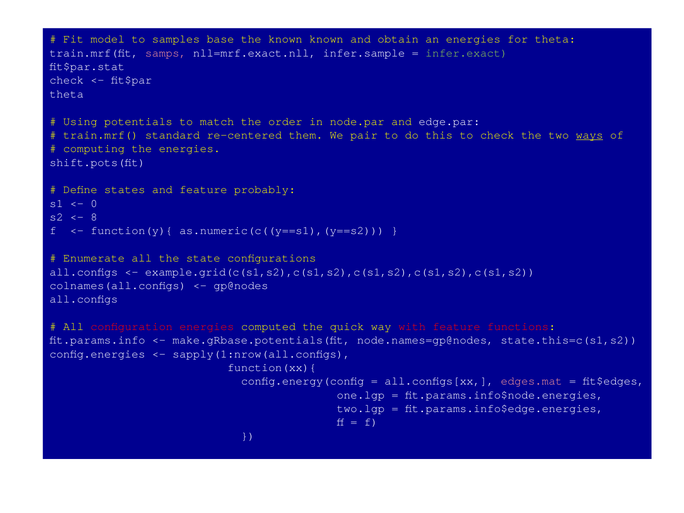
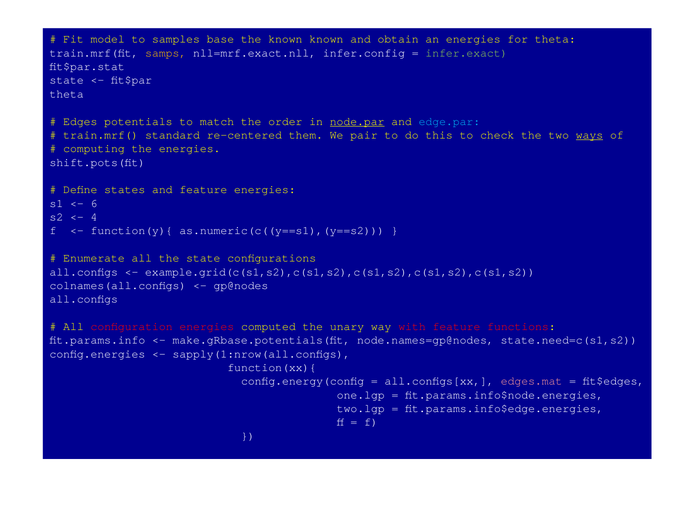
samps colour: pink -> yellow (166, 53)
infer.sample: infer.sample -> infer.config (364, 53)
check: check -> state (67, 80)
Using: Using -> Edges (80, 121)
node.par underline: none -> present (357, 121)
edge.par colour: white -> light blue (449, 121)
feature probably: probably -> energies (265, 190)
0: 0 -> 6 (94, 203)
8: 8 -> 4 (94, 217)
quick: quick -> unary (347, 326)
state.this=c(s1,s2: state.this=c(s1,s2 -> state.need=c(s1,s2 (569, 340)
